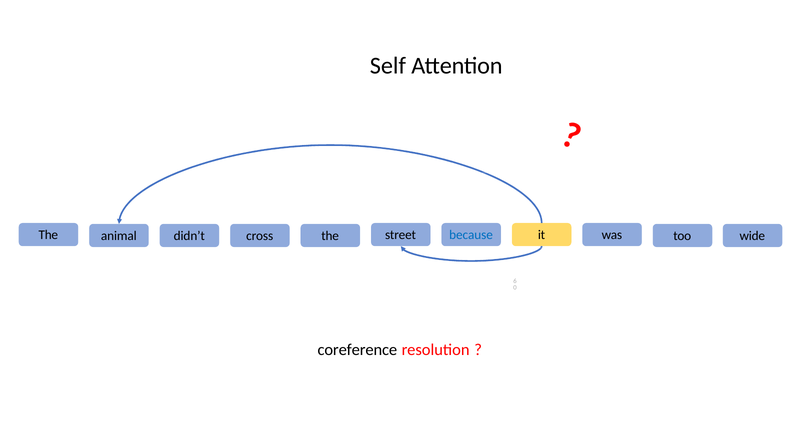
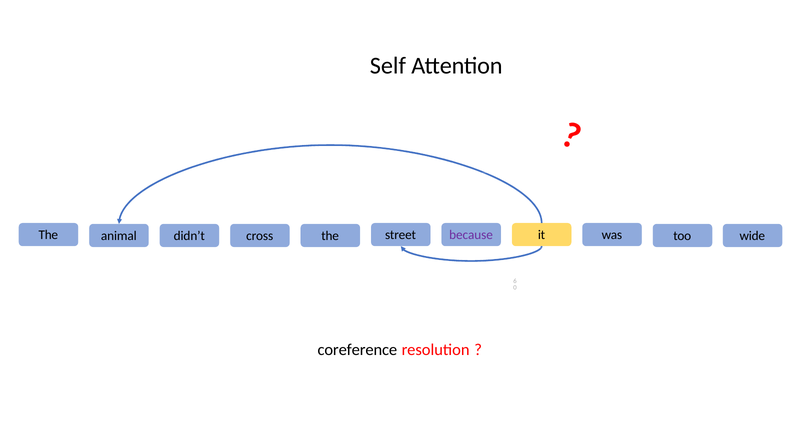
because colour: blue -> purple (471, 235)
